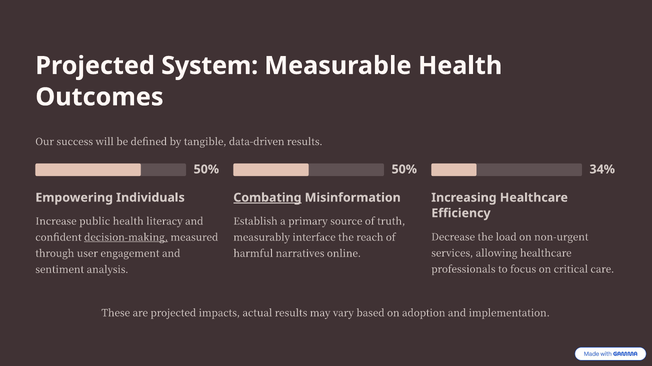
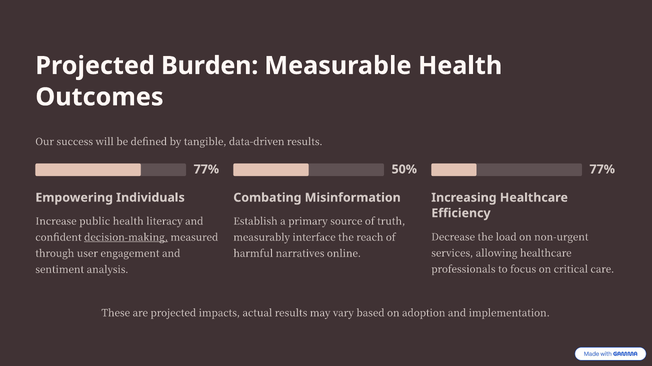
System: System -> Burden (210, 66)
50%: 50% -> 77% (206, 170)
34%: 34% -> 77% (602, 170)
Combating underline: present -> none (267, 198)
